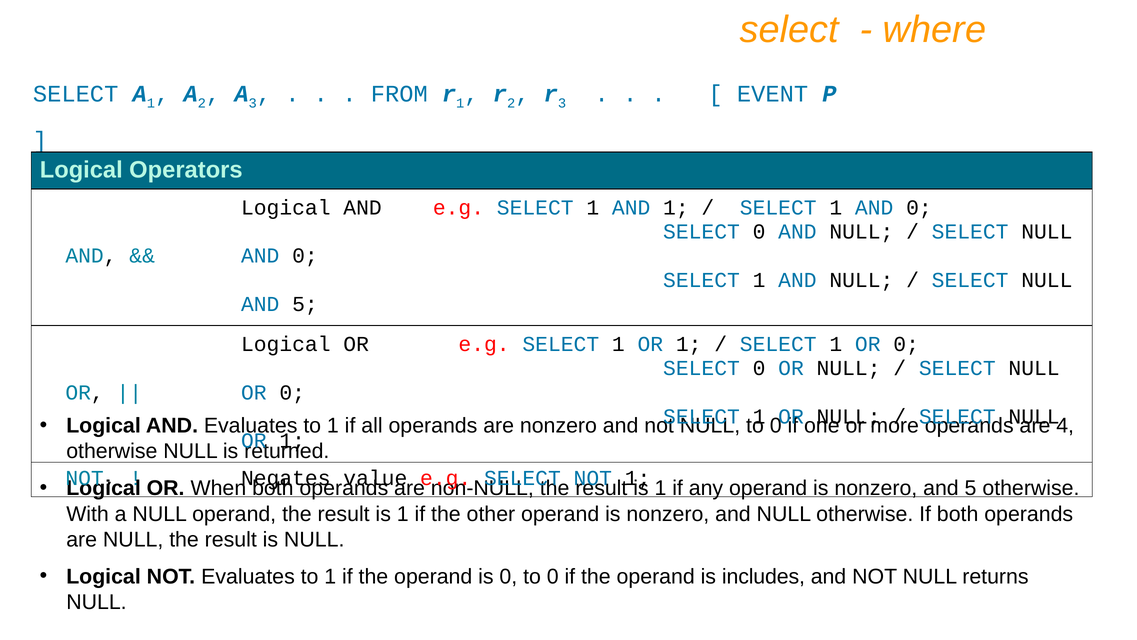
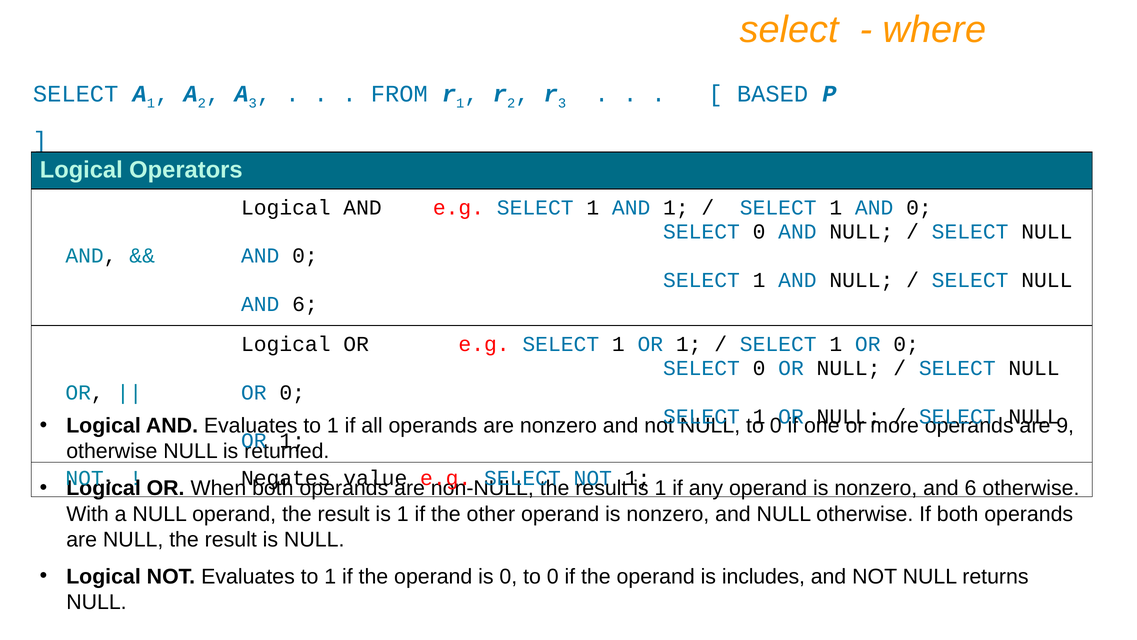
EVENT: EVENT -> BASED (773, 94)
5: 5 -> 6 (305, 304)
4: 4 -> 9 (1065, 426)
nonzero and 5: 5 -> 6 (971, 488)
